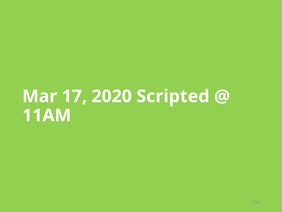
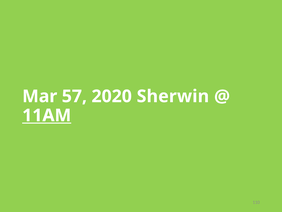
17: 17 -> 57 (74, 96)
Scripted: Scripted -> Sherwin (173, 96)
11AM underline: none -> present (47, 115)
